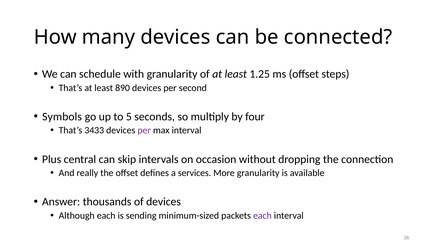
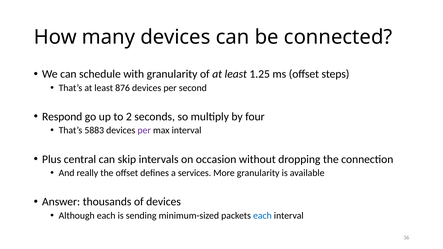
890: 890 -> 876 (123, 88)
Symbols: Symbols -> Respond (62, 117)
5: 5 -> 2 (129, 117)
3433: 3433 -> 5883 (94, 131)
each colour: purple -> blue (262, 216)
